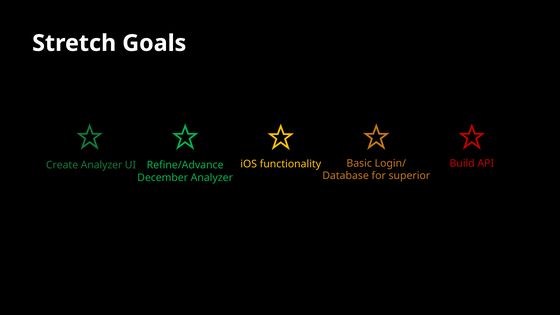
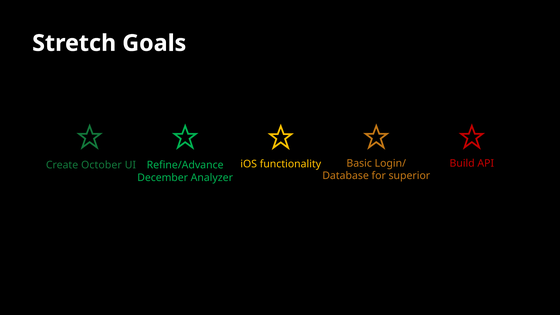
Create Analyzer: Analyzer -> October (101, 165)
